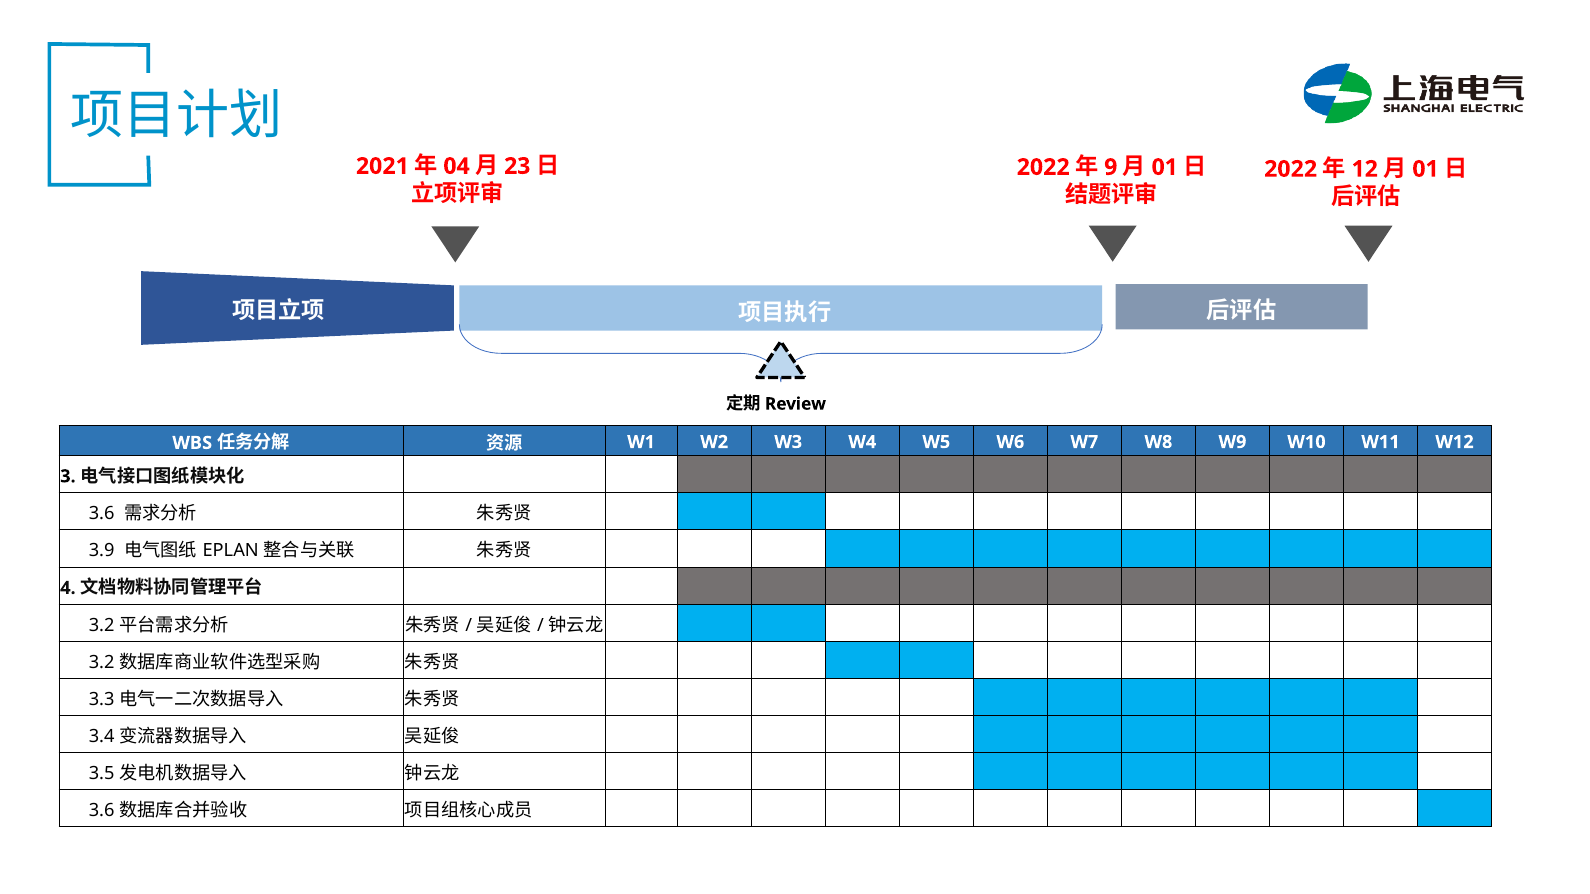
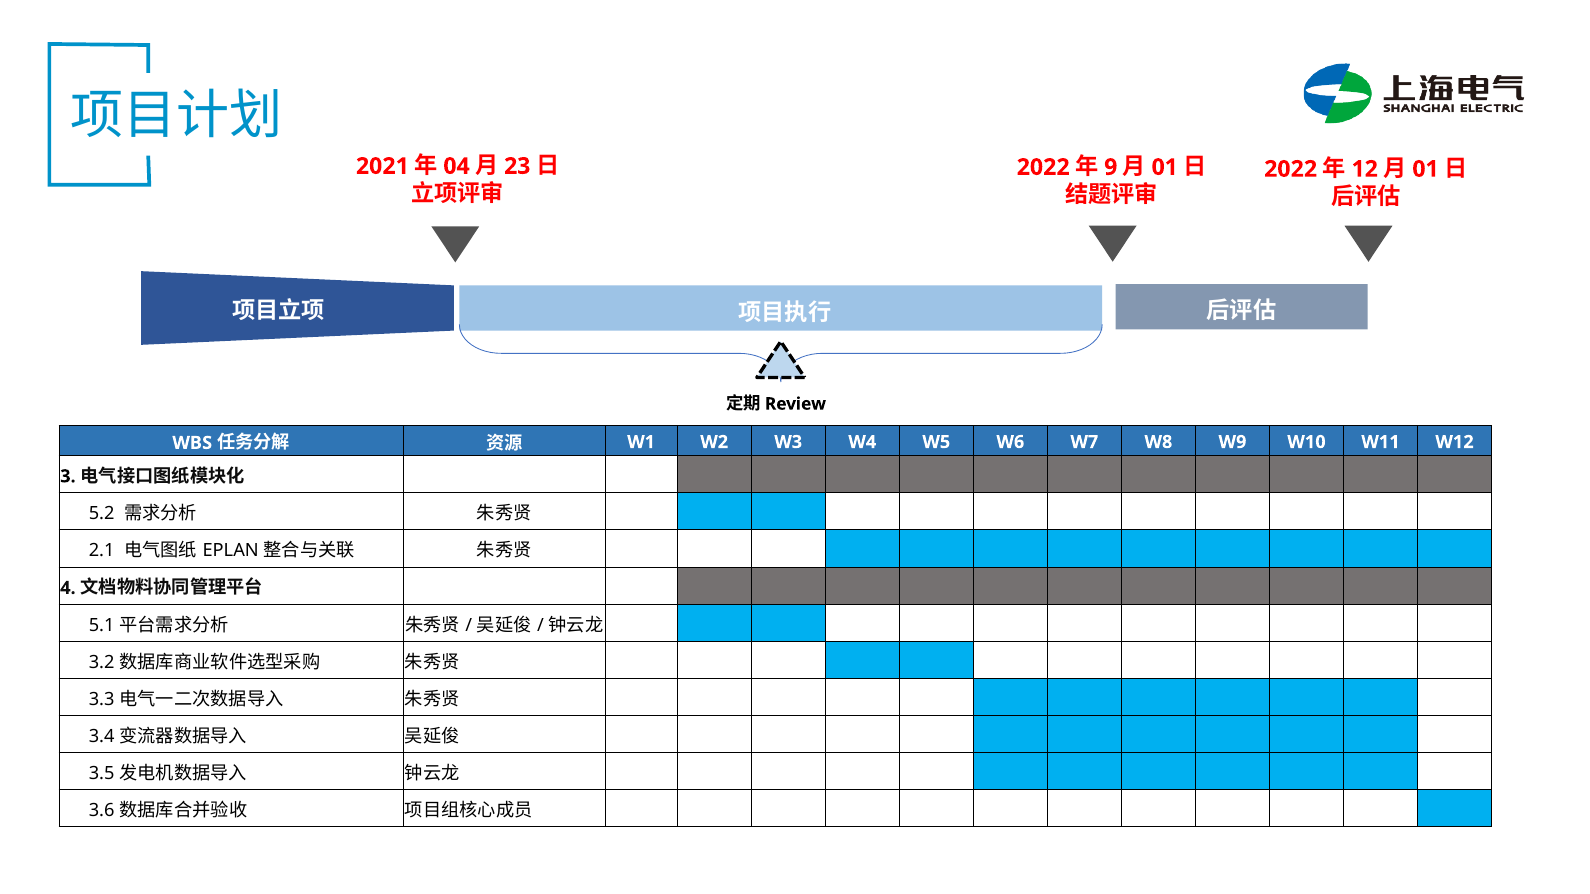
3.6: 3.6 -> 5.2 (102, 514)
3.9: 3.9 -> 2.1 (102, 551)
3.2: 3.2 -> 5.1 (102, 625)
